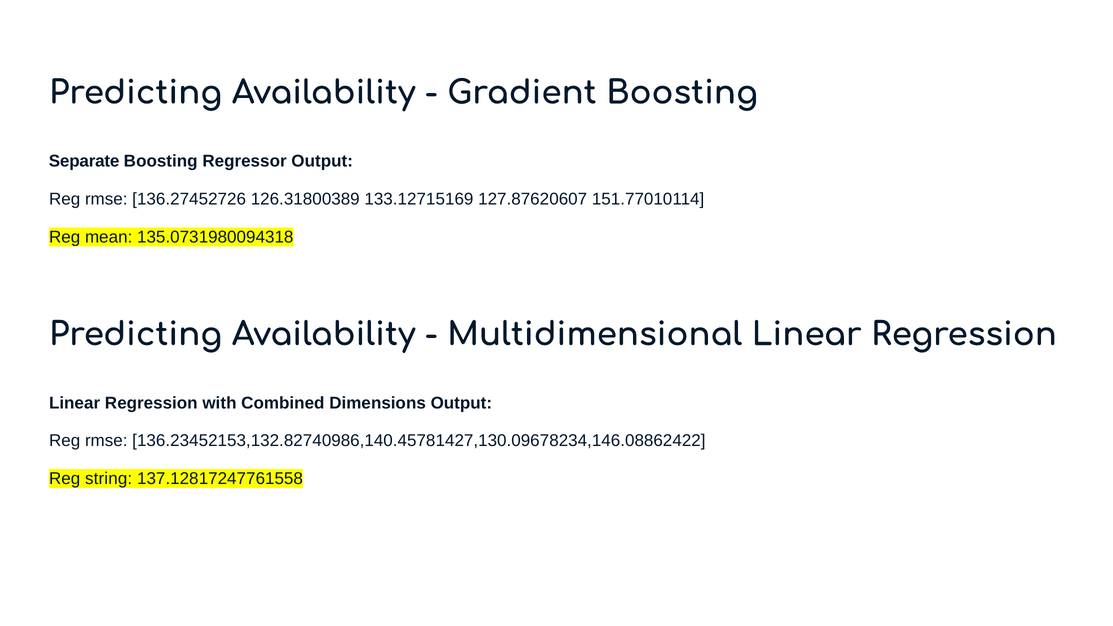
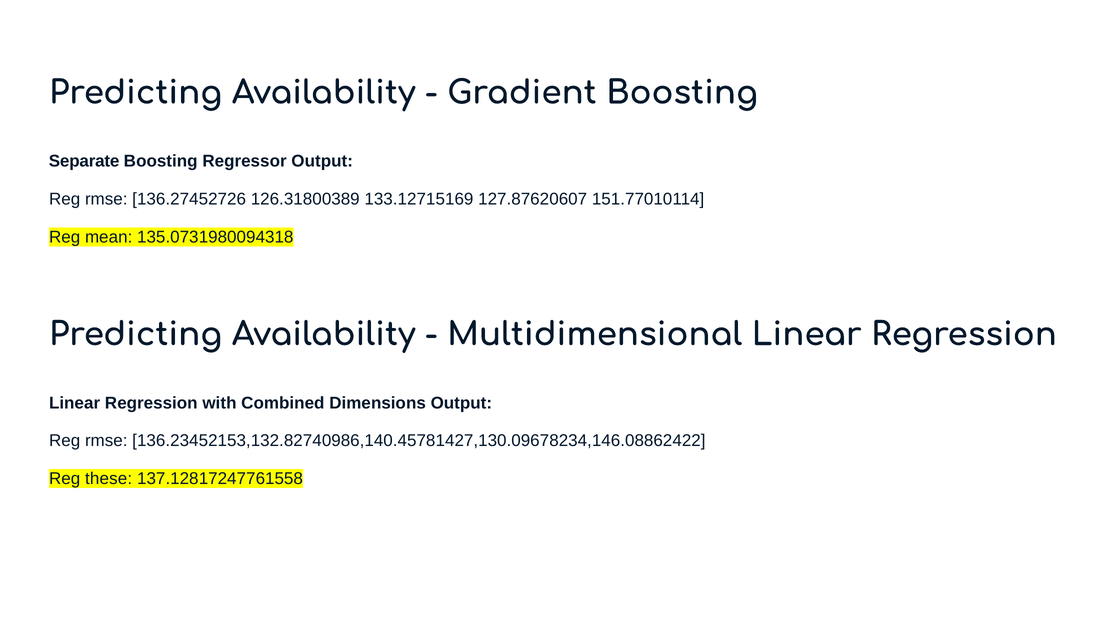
string: string -> these (109, 479)
